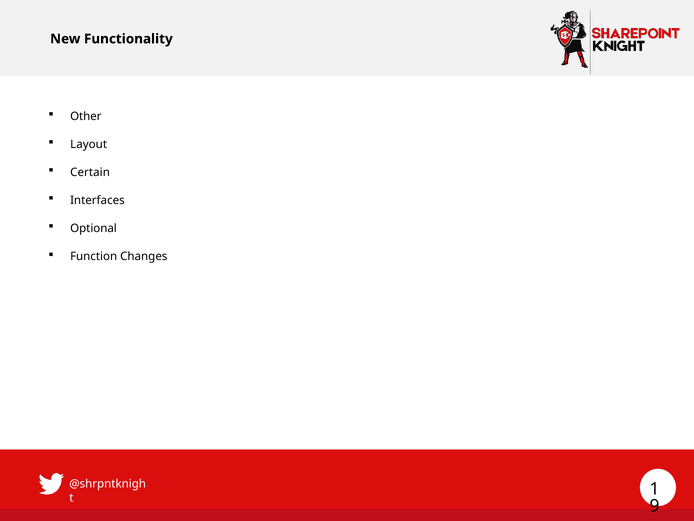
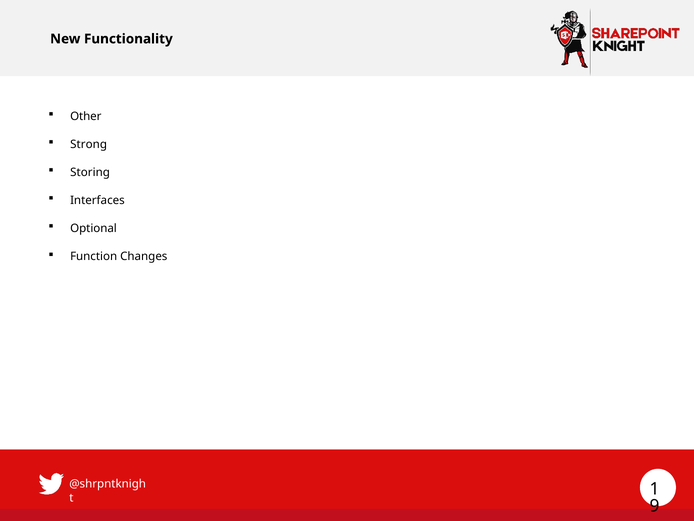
Layout: Layout -> Strong (89, 144)
Certain: Certain -> Storing (90, 172)
